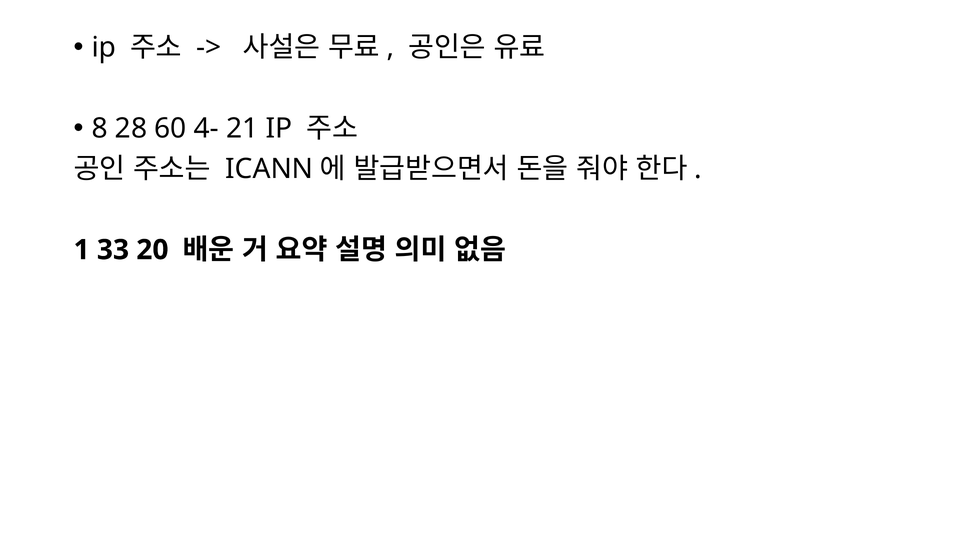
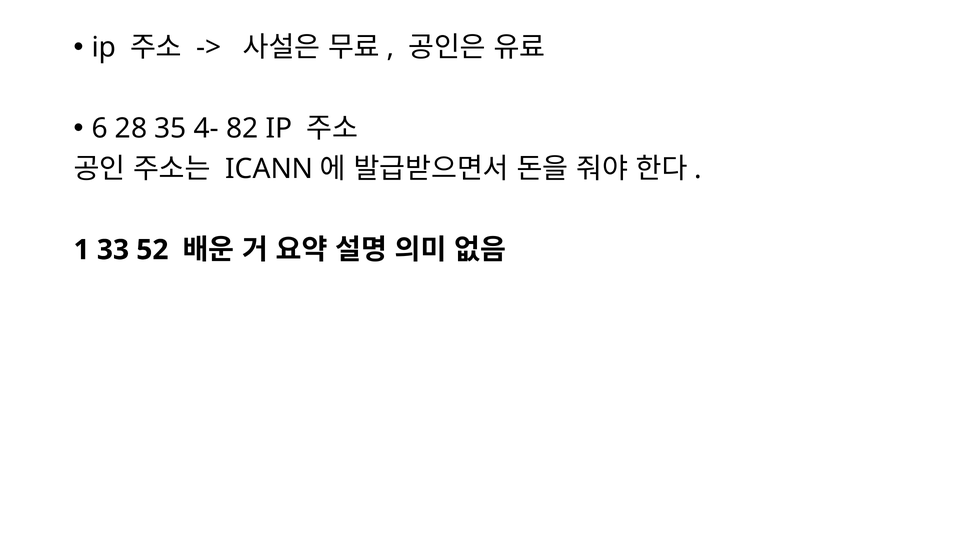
8: 8 -> 6 (100, 128)
60: 60 -> 35 (170, 128)
21: 21 -> 82 (242, 128)
20: 20 -> 52 (152, 250)
